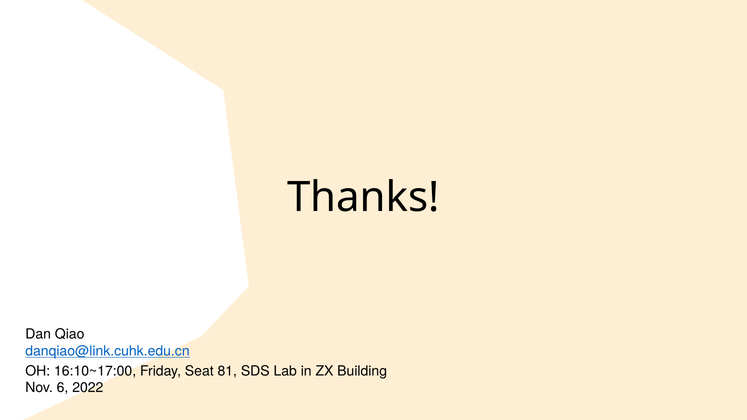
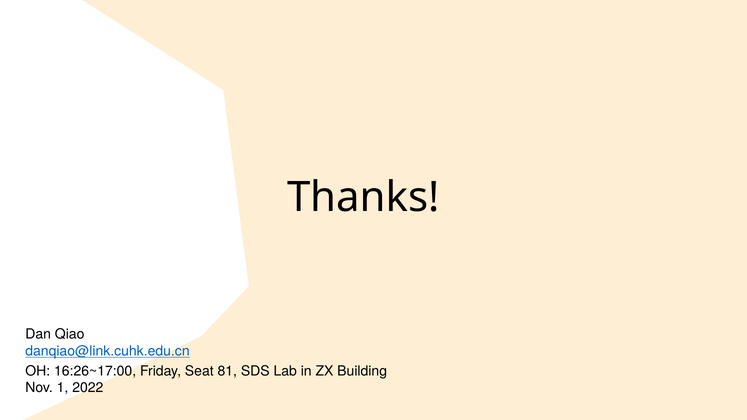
16:10~17:00: 16:10~17:00 -> 16:26~17:00 (95, 371)
6: 6 -> 1 (63, 388)
